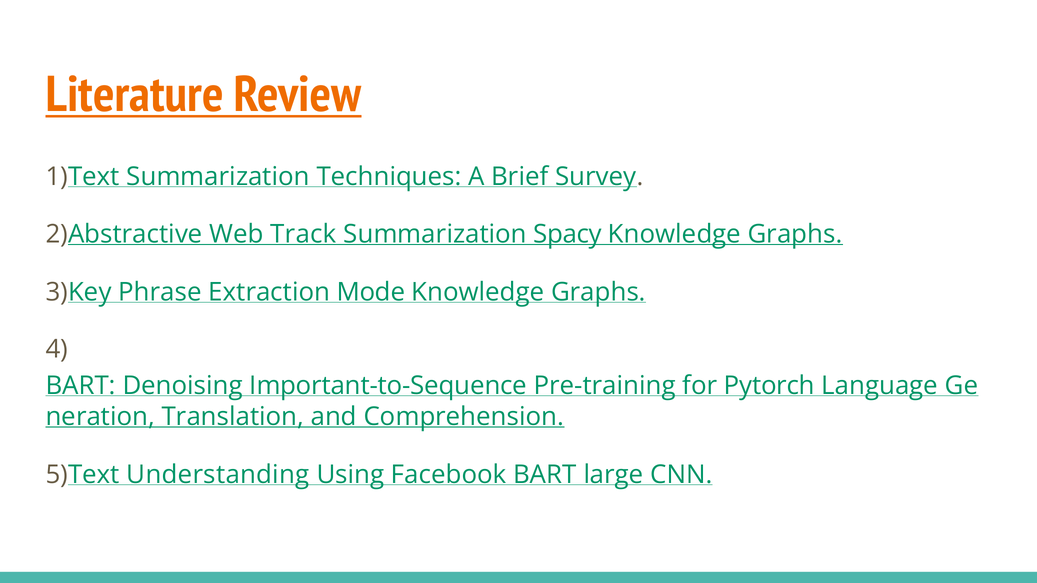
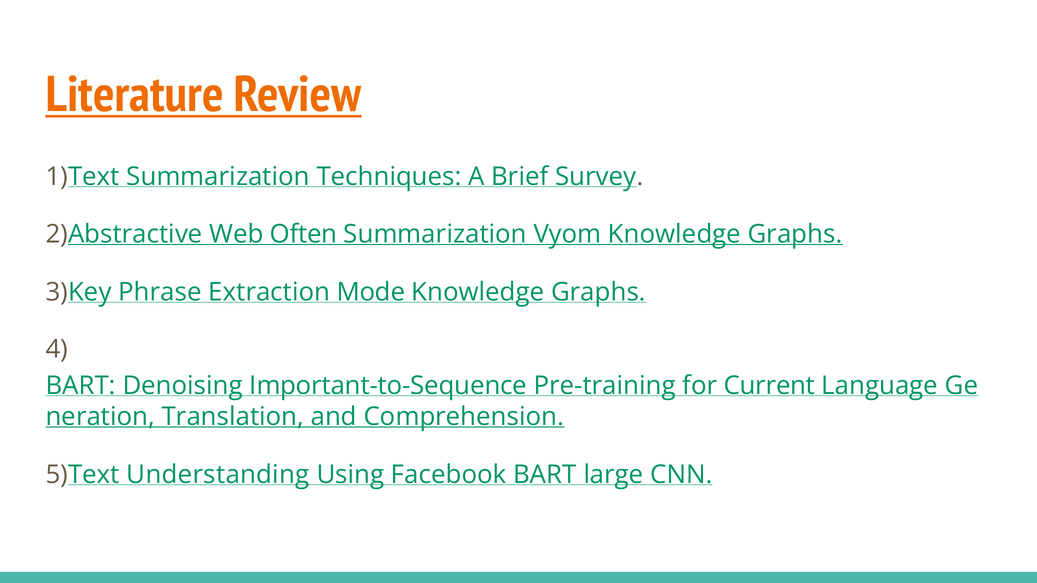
Track: Track -> Often (304, 234)
Spacy: Spacy -> Vyom (567, 234)
Pytorch: Pytorch -> Current (769, 386)
